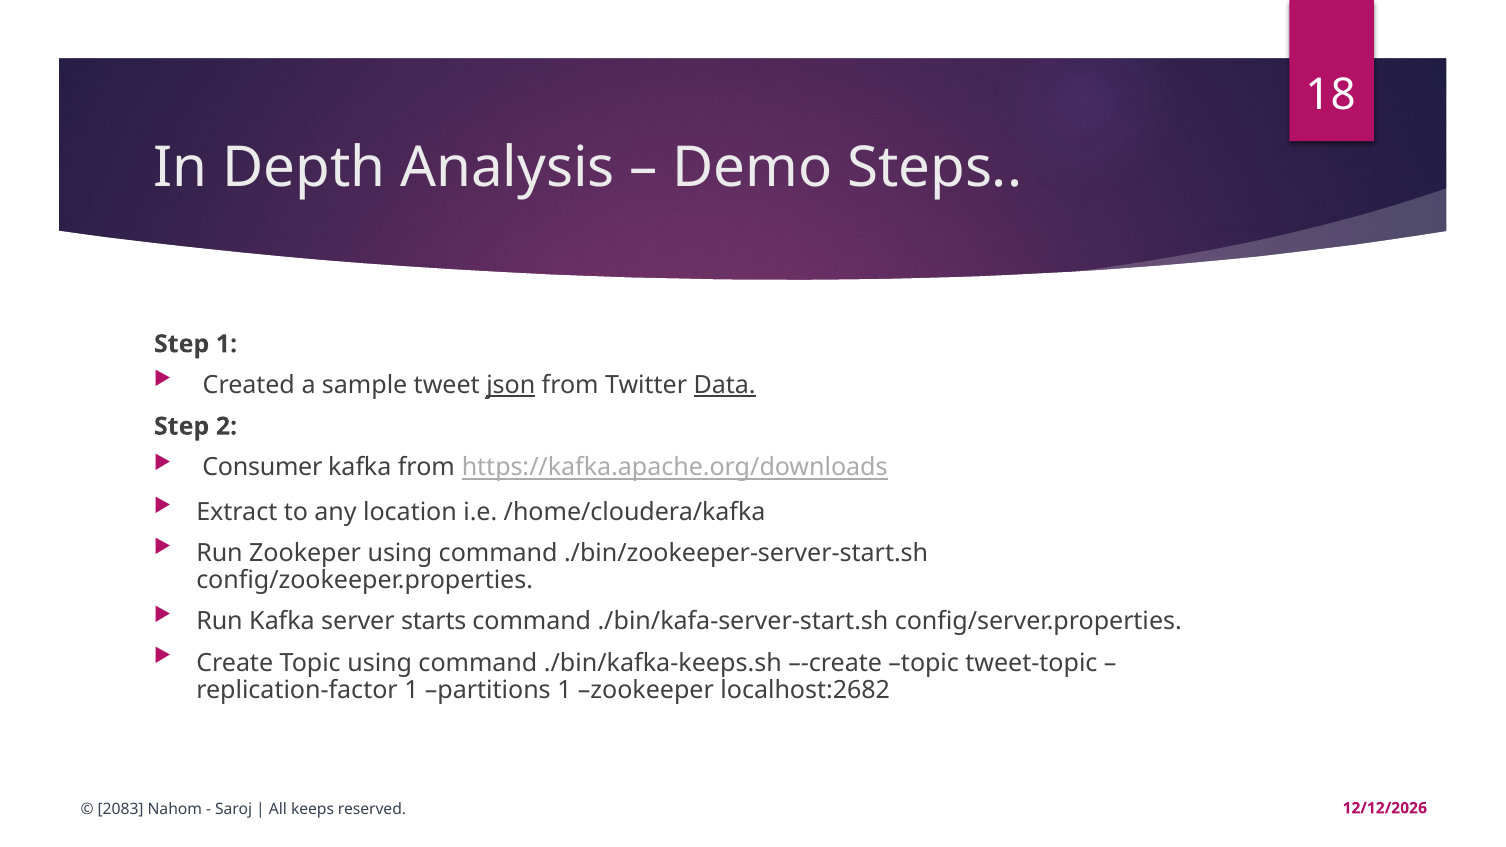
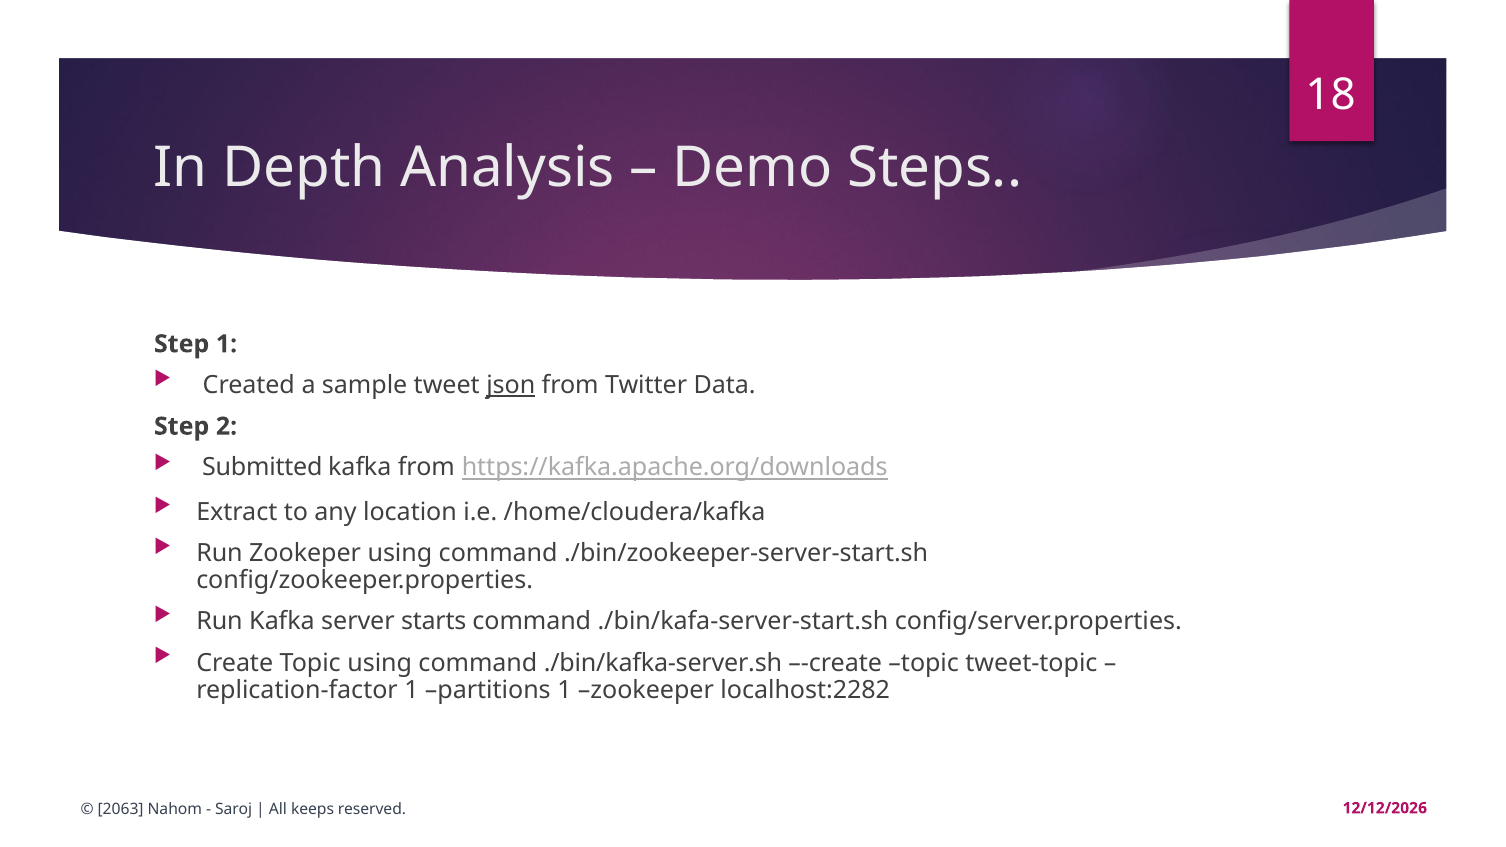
Data underline: present -> none (725, 385)
Consumer: Consumer -> Submitted (262, 468)
./bin/kafka-keeps.sh: ./bin/kafka-keeps.sh -> ./bin/kafka-server.sh (663, 663)
localhost:2682: localhost:2682 -> localhost:2282 (805, 690)
2083: 2083 -> 2063 (121, 809)
